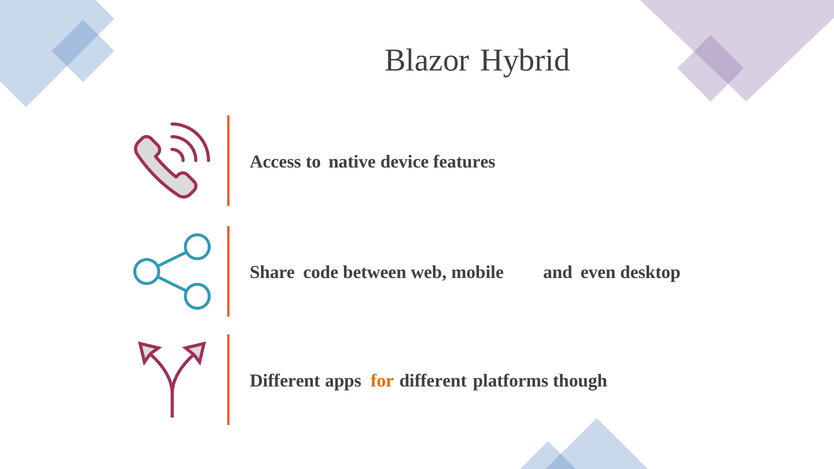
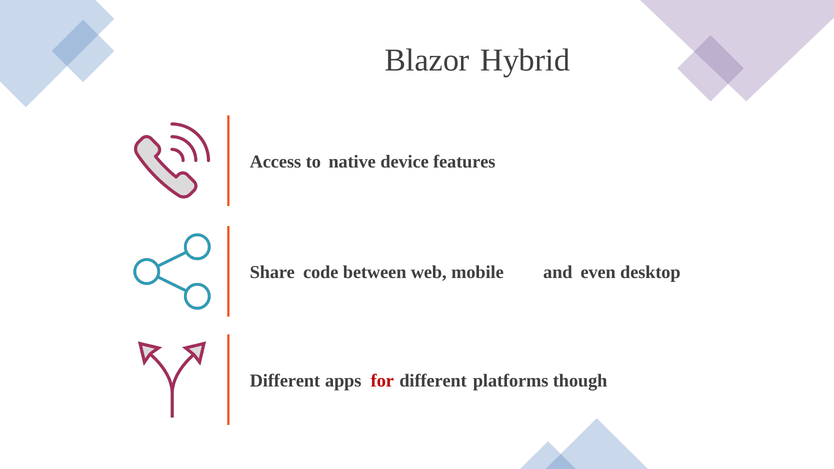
for colour: orange -> red (382, 381)
